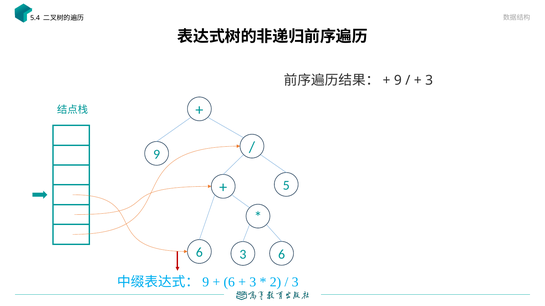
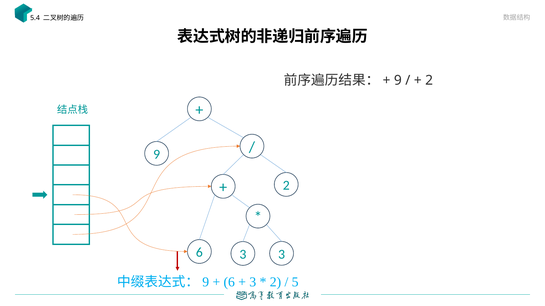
3: 3 -> 2 (429, 80)
5: 5 -> 2 (286, 186)
3 6: 6 -> 3 (282, 255)
3: 3 -> 5 (295, 283)
